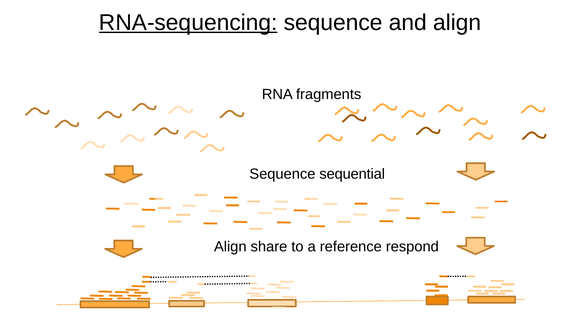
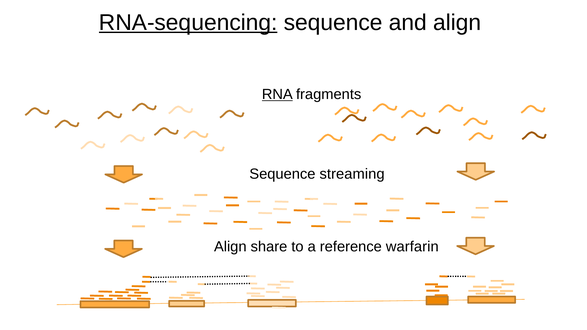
RNA underline: none -> present (277, 94)
sequential: sequential -> streaming (352, 174)
respond: respond -> warfarin (412, 247)
